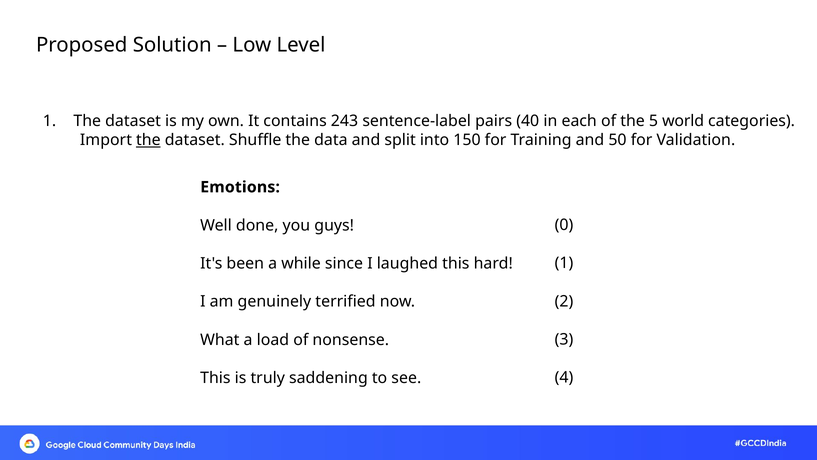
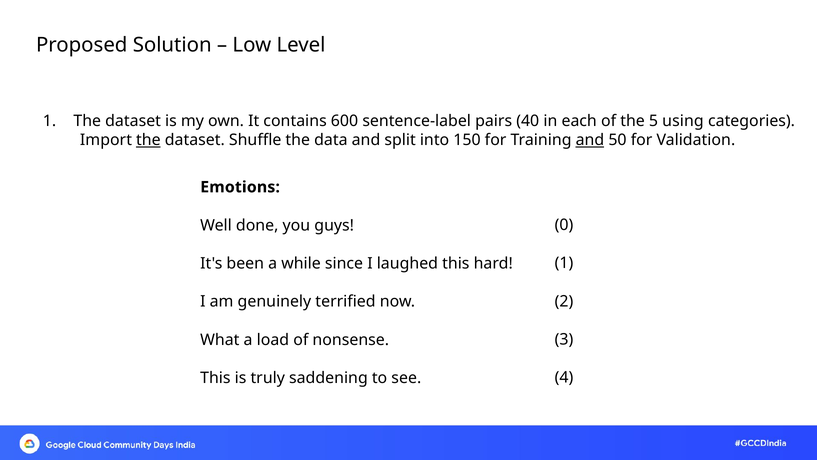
243: 243 -> 600 (344, 121)
world: world -> using (683, 121)
and underline: none -> present (590, 140)
